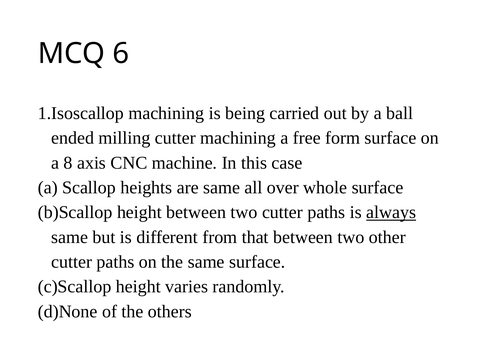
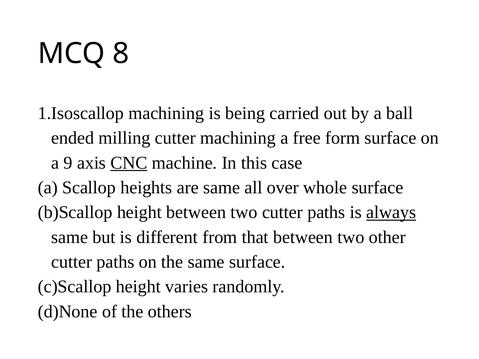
6: 6 -> 8 (121, 54)
8: 8 -> 9 (68, 163)
CNC underline: none -> present (129, 163)
